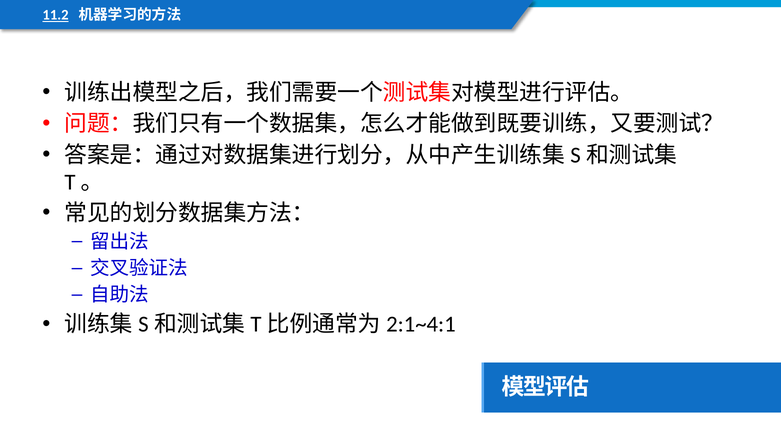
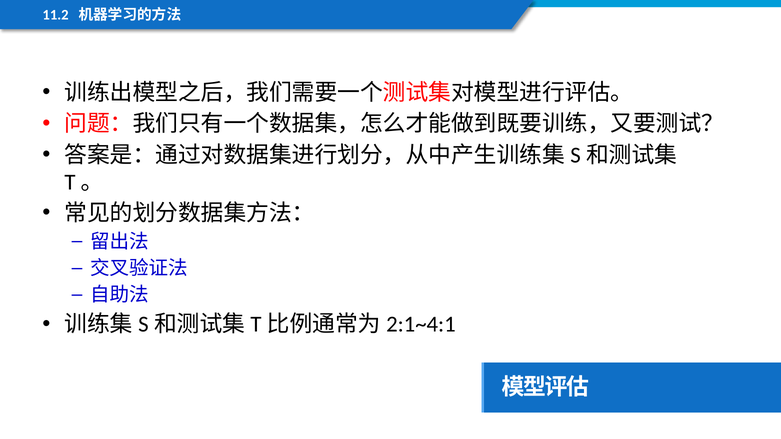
11.2 underline: present -> none (56, 15)
